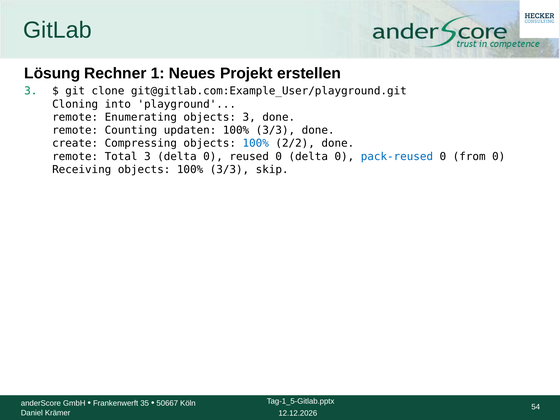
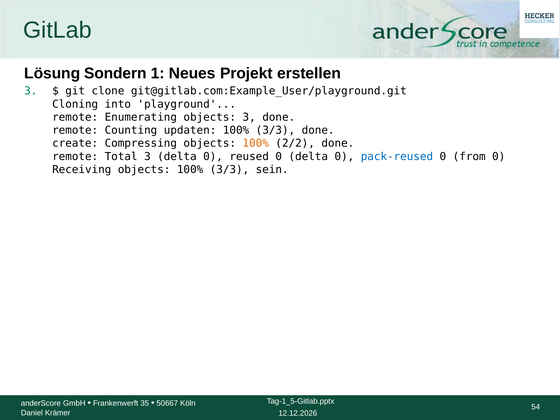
Rechner: Rechner -> Sondern (115, 73)
100% colour: blue -> orange (256, 143)
skip: skip -> sein (272, 169)
